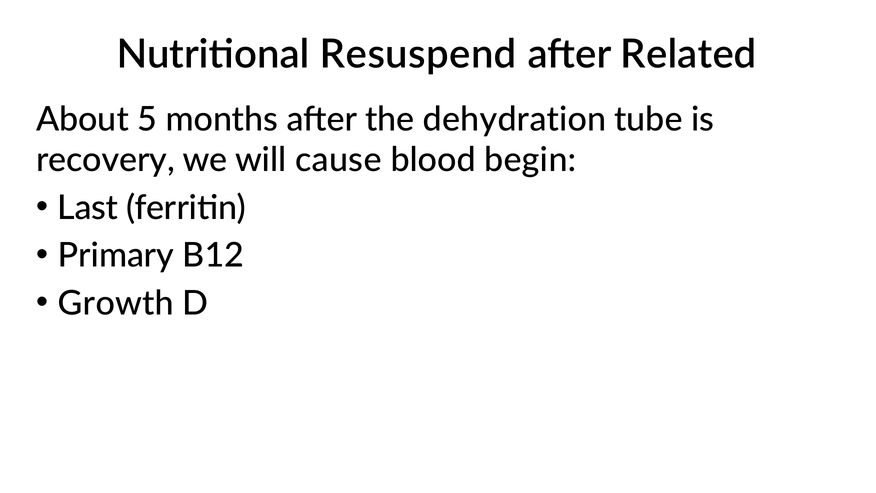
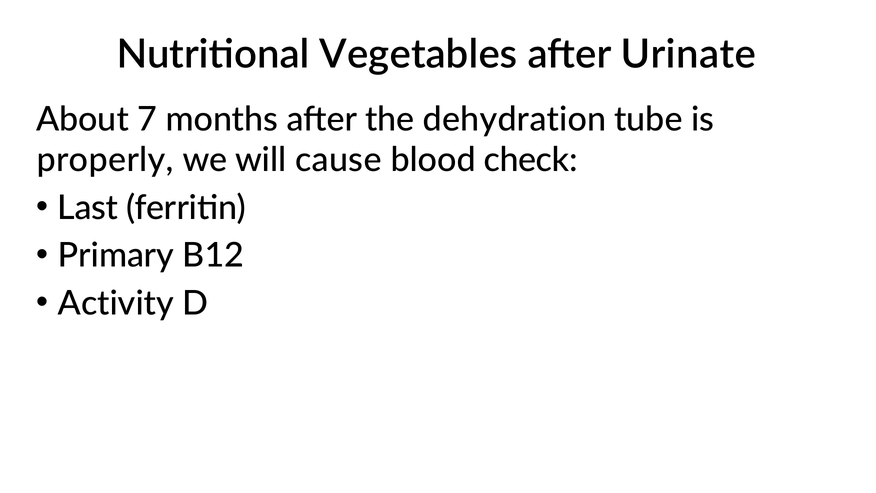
Resuspend: Resuspend -> Vegetables (418, 54)
Related: Related -> Urinate (688, 54)
5: 5 -> 7 (147, 119)
recovery: recovery -> properly (105, 160)
begin: begin -> check (531, 160)
Growth: Growth -> Activity (116, 303)
